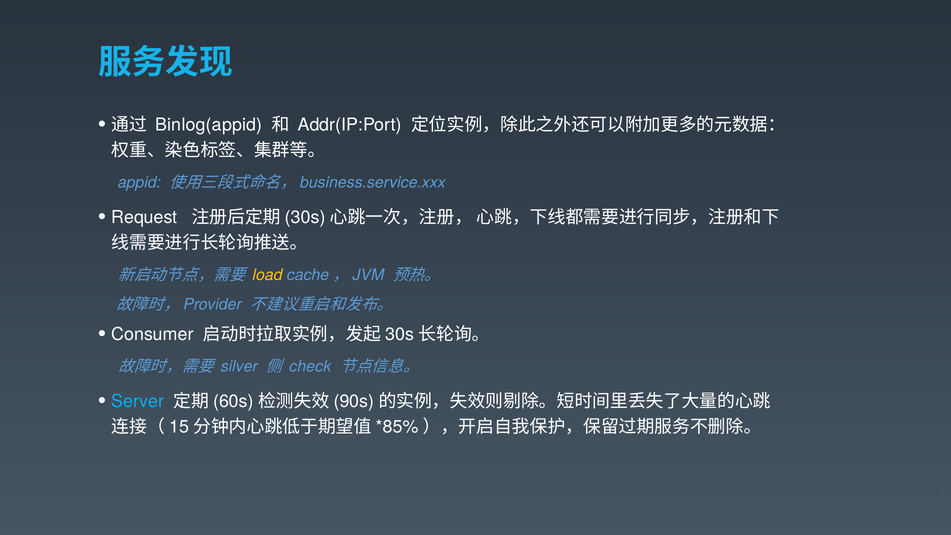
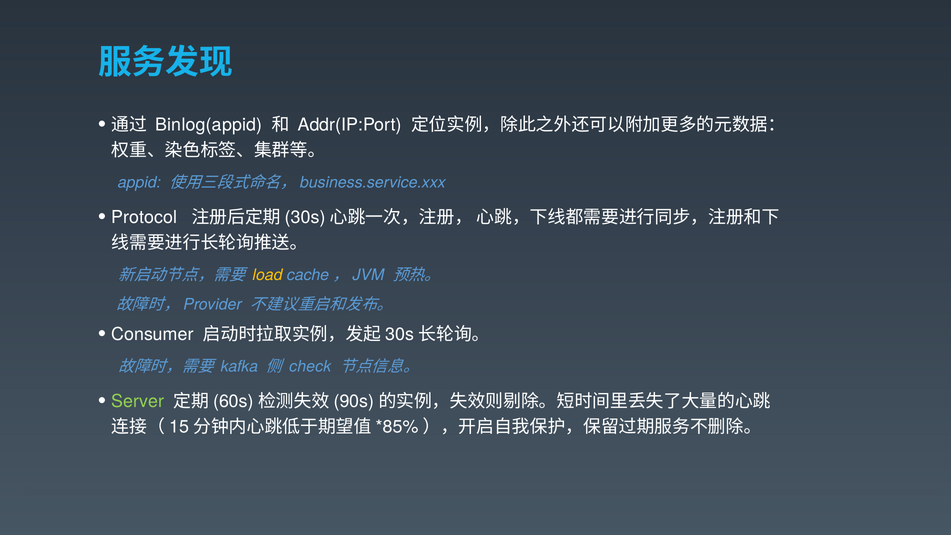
Request: Request -> Protocol (144, 217)
silver: silver -> kafka (239, 366)
Server colour: light blue -> light green (138, 401)
